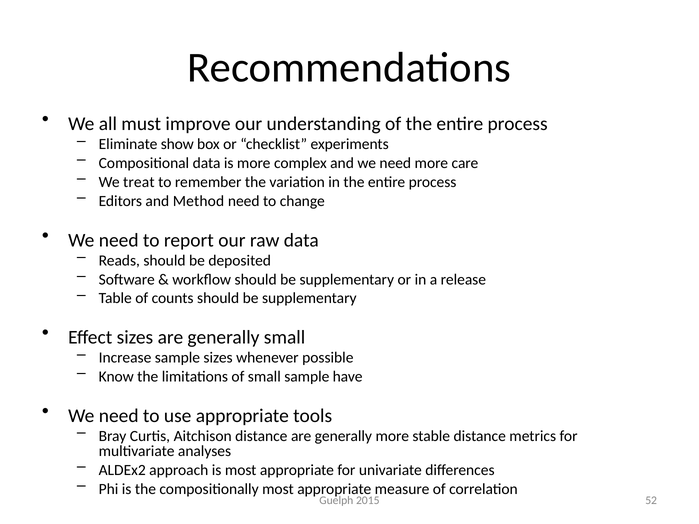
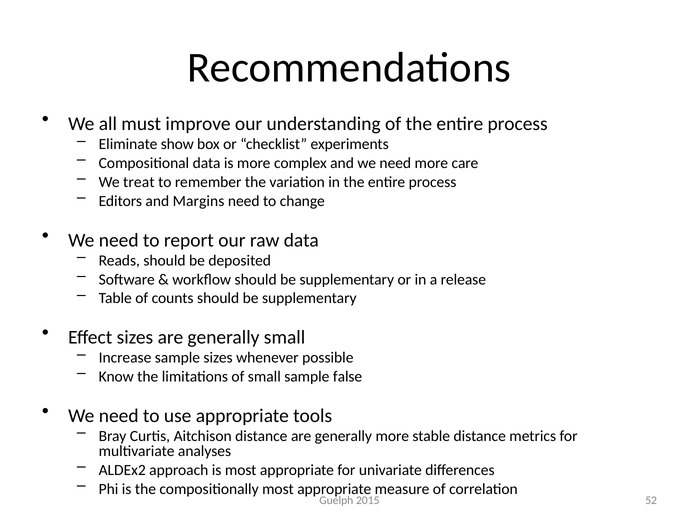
Method: Method -> Margins (199, 201)
have: have -> false (348, 377)
